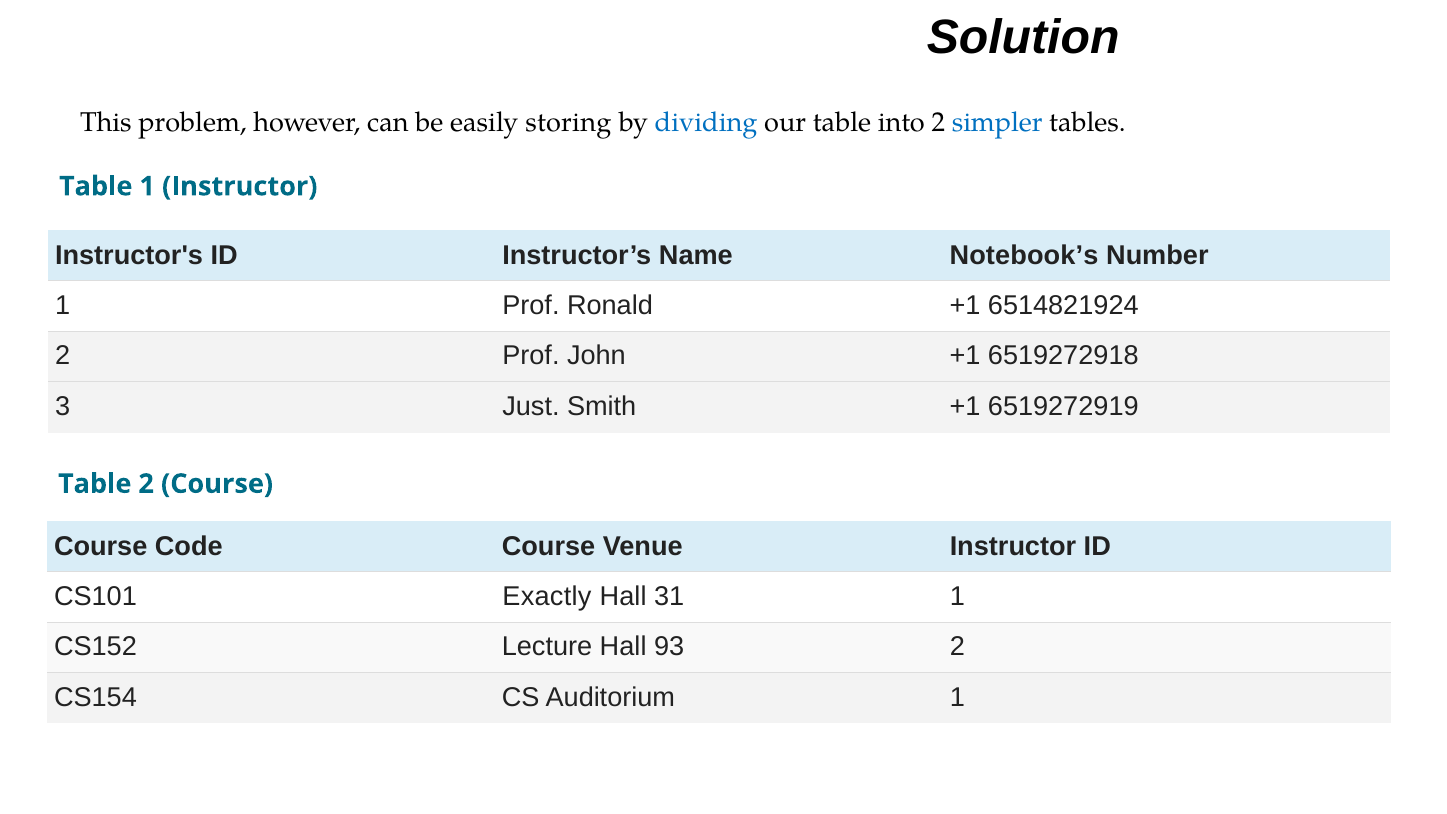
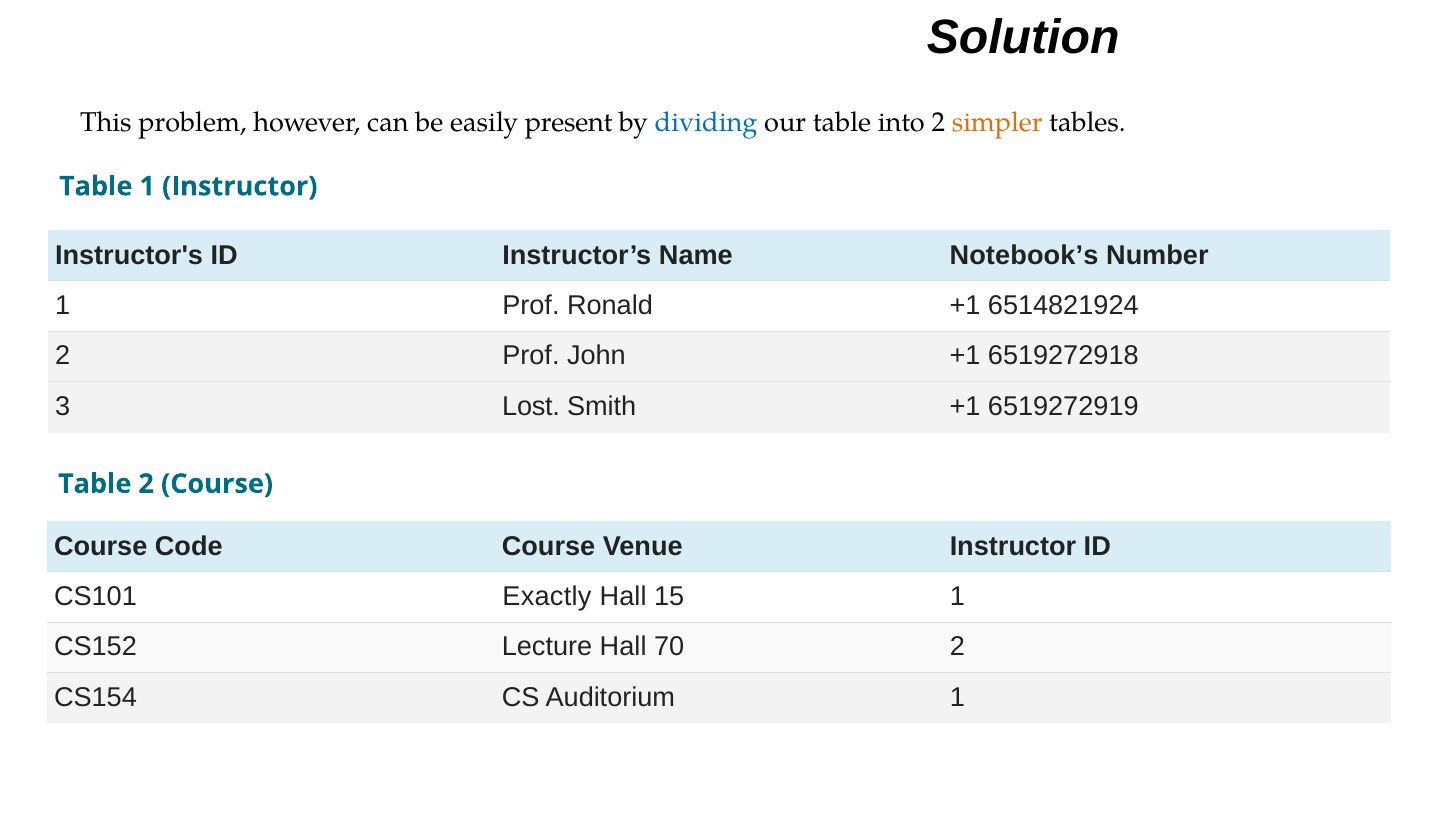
storing: storing -> present (569, 123)
simpler colour: blue -> orange (997, 123)
Just: Just -> Lost (531, 407)
31: 31 -> 15 (669, 596)
93: 93 -> 70 (669, 647)
